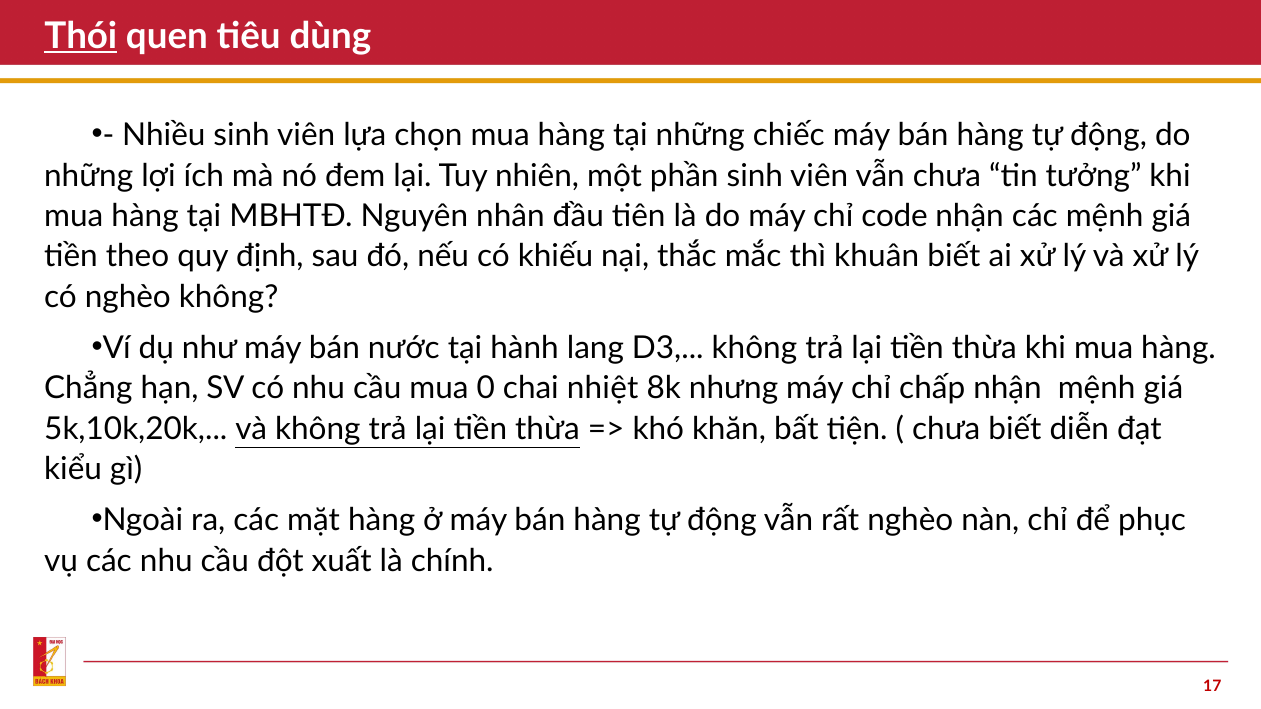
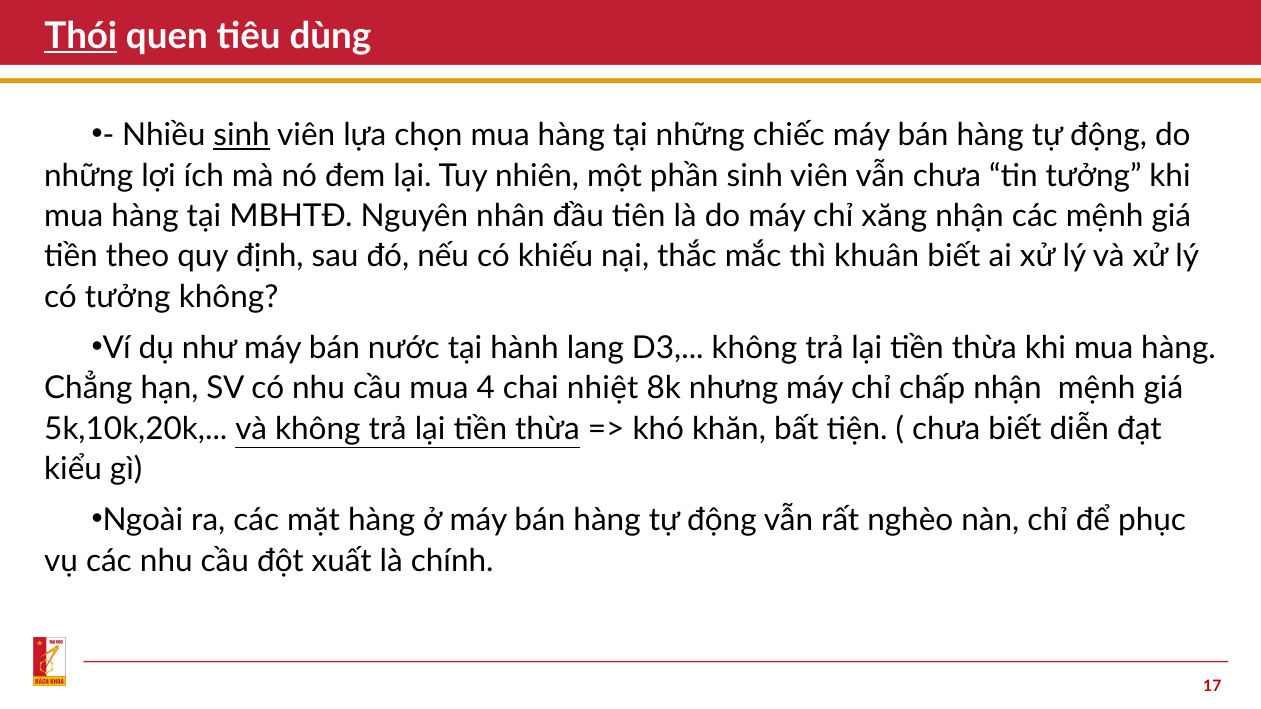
sinh underline: none -> present (242, 135)
code: code -> xăng (894, 216)
có nghèo: nghèo -> tưởng (128, 297)
0: 0 -> 4 (486, 389)
